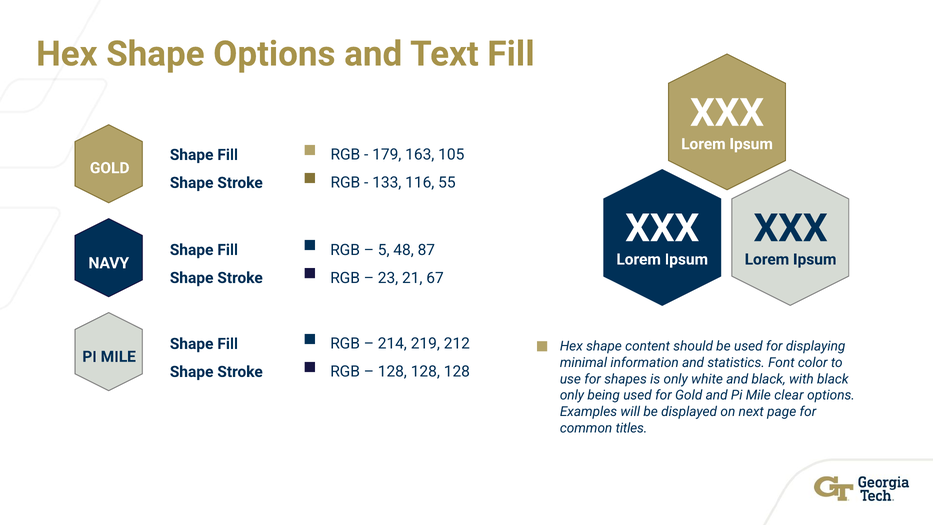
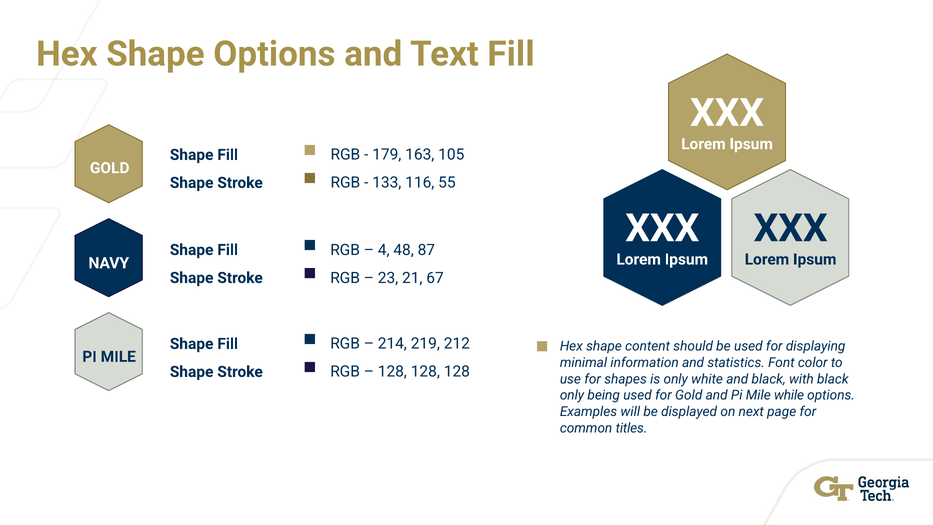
5: 5 -> 4 (384, 250)
clear: clear -> while (789, 395)
